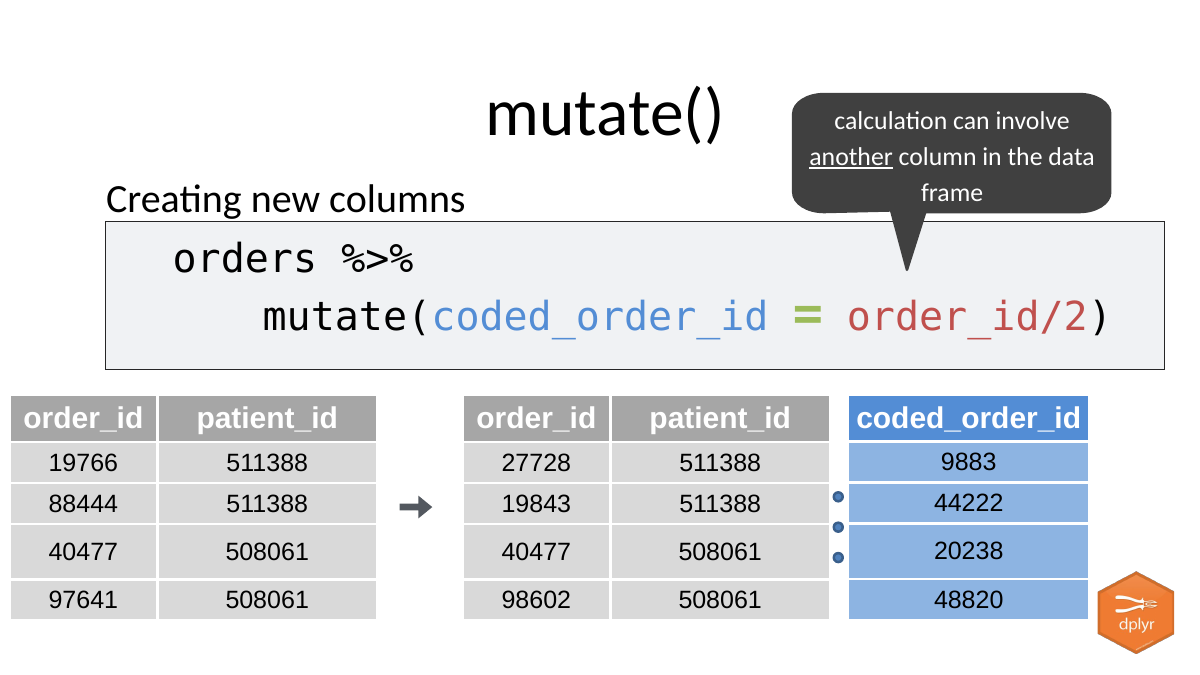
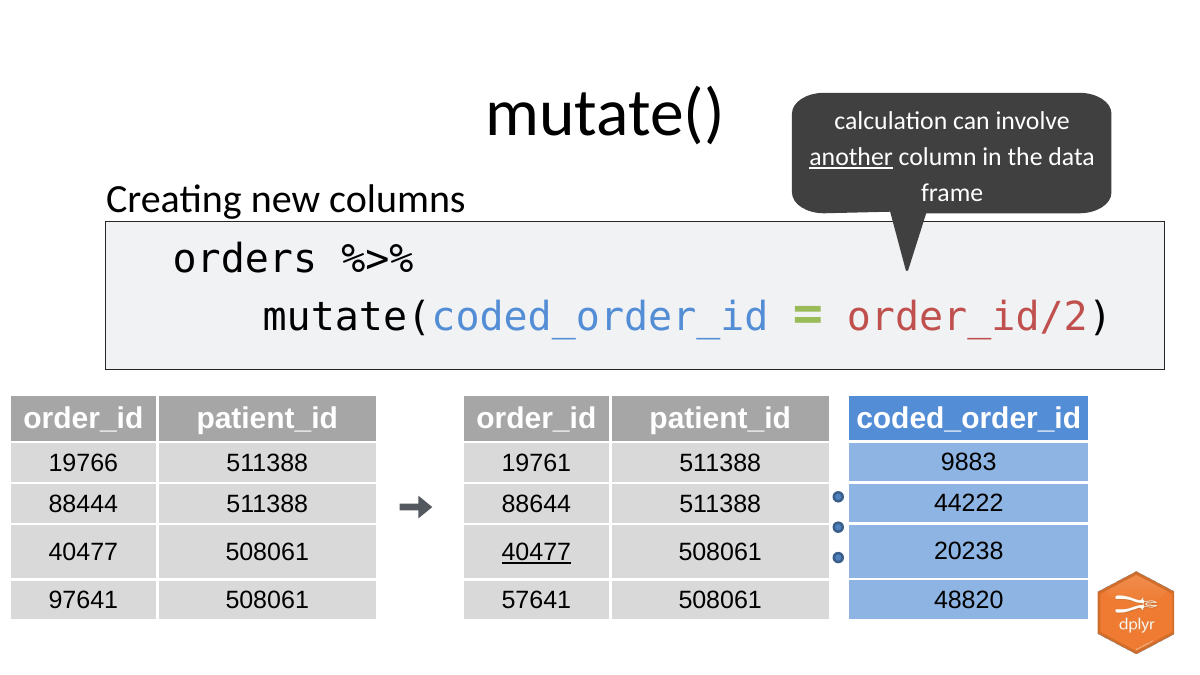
27728: 27728 -> 19761 (536, 463)
19843: 19843 -> 88644 (536, 504)
40477 underline: none -> present (536, 552)
98602: 98602 -> 57641 (536, 600)
